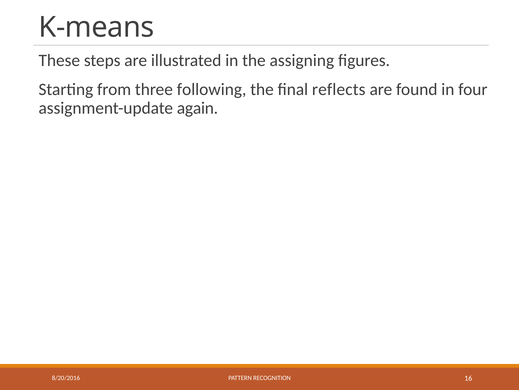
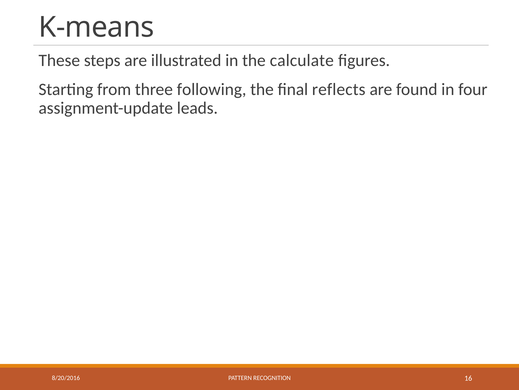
assigning: assigning -> calculate (302, 60)
again: again -> leads (197, 108)
